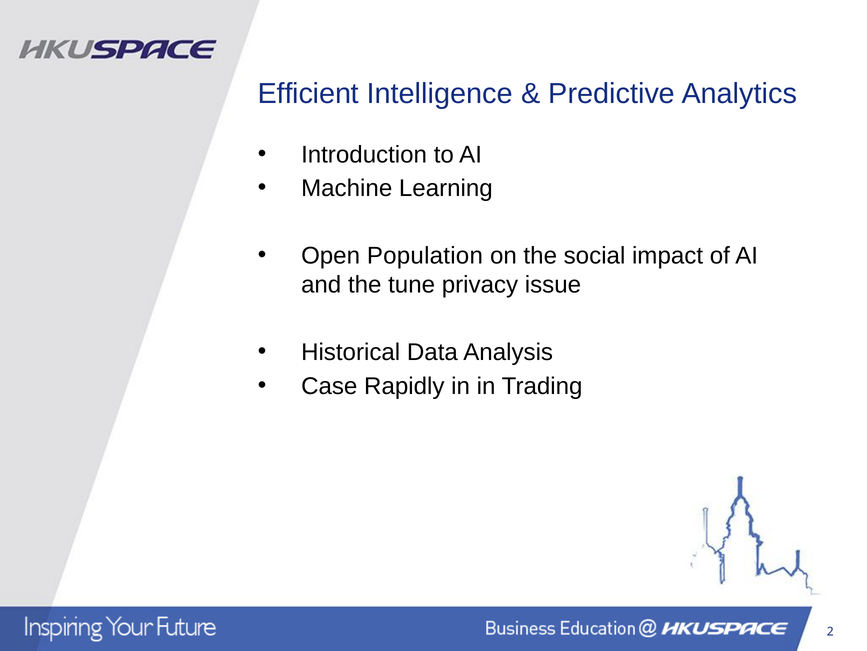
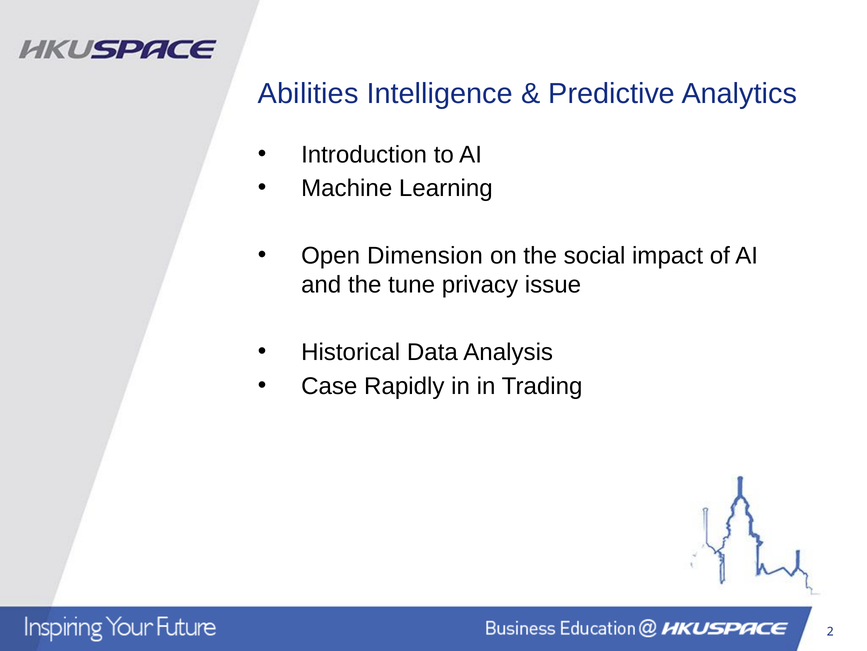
Efficient: Efficient -> Abilities (308, 94)
Population: Population -> Dimension (425, 256)
